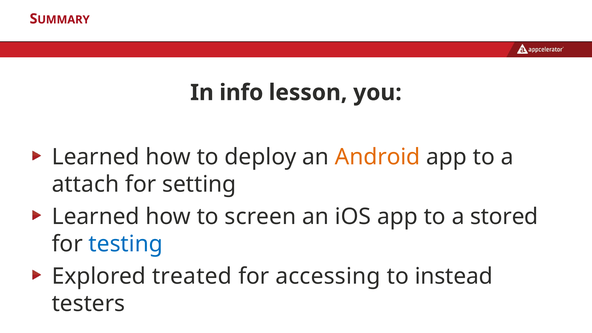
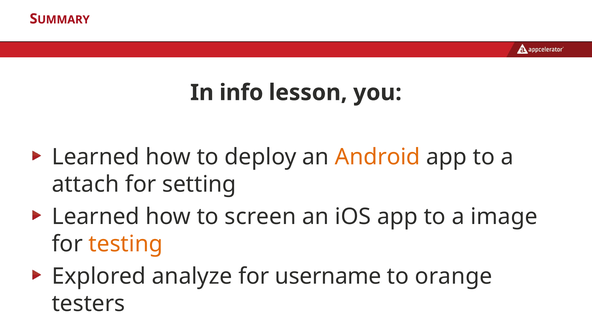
stored: stored -> image (504, 217)
testing colour: blue -> orange (126, 244)
treated: treated -> analyze (192, 276)
accessing: accessing -> username (328, 276)
instead: instead -> orange (454, 276)
